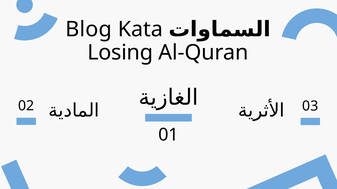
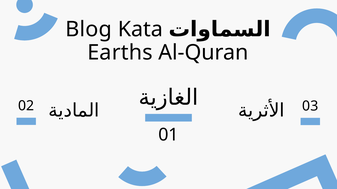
Losing: Losing -> Earths (120, 53)
